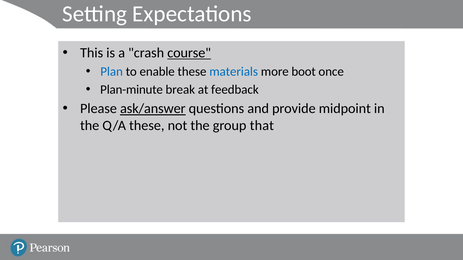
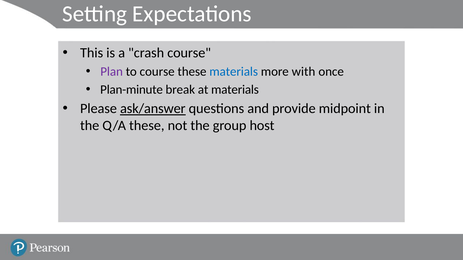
course underline: present -> none (189, 53)
Plan colour: blue -> purple (112, 72)
to enable: enable -> course (157, 72)
boot: boot -> with (303, 72)
at feedback: feedback -> materials (235, 90)
that: that -> host (262, 126)
